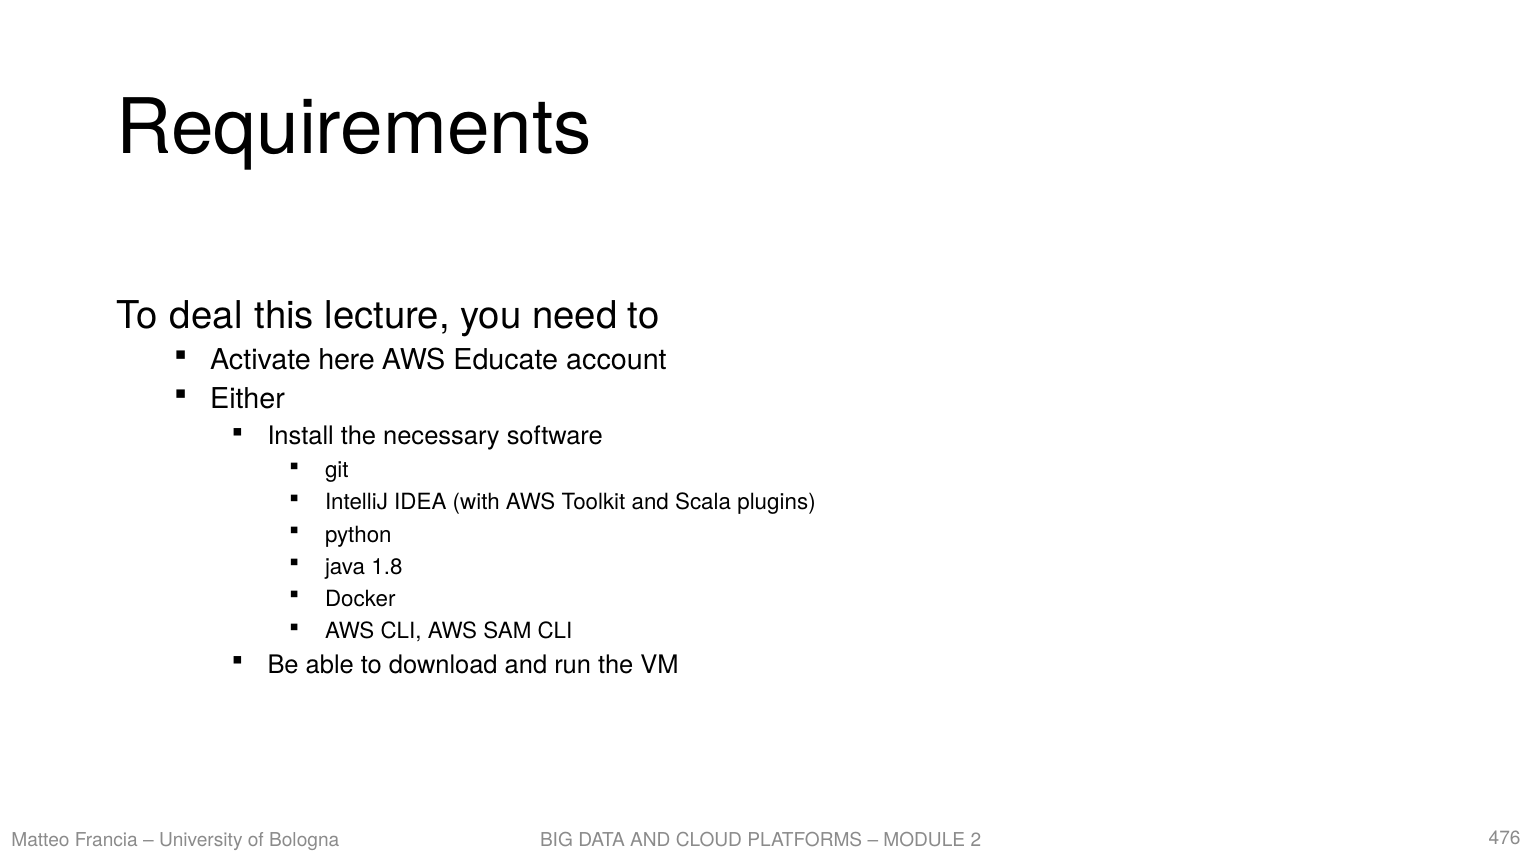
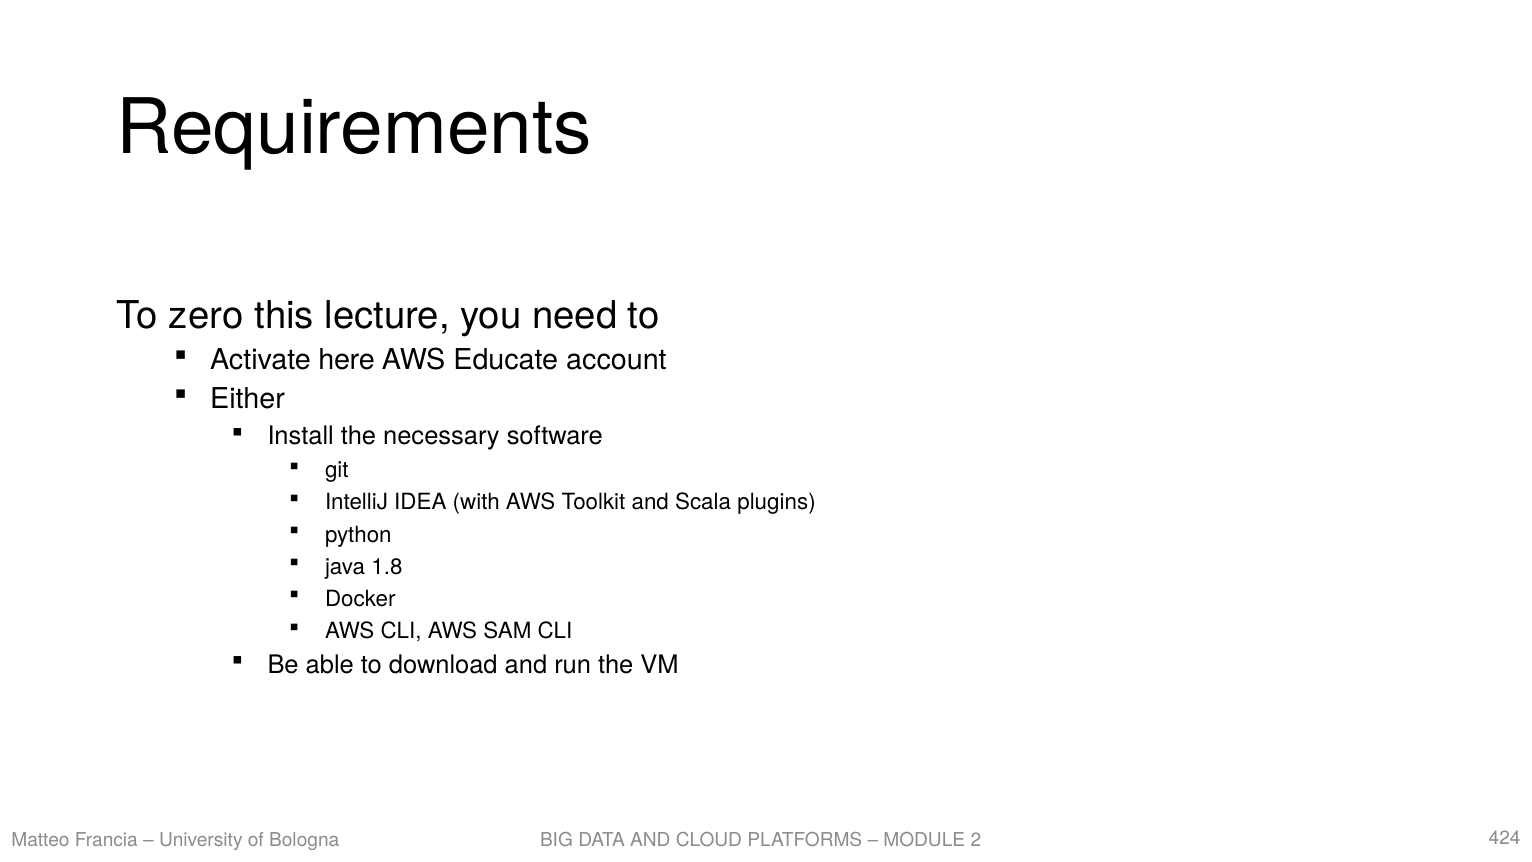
deal: deal -> zero (206, 316)
476: 476 -> 424 (1505, 838)
